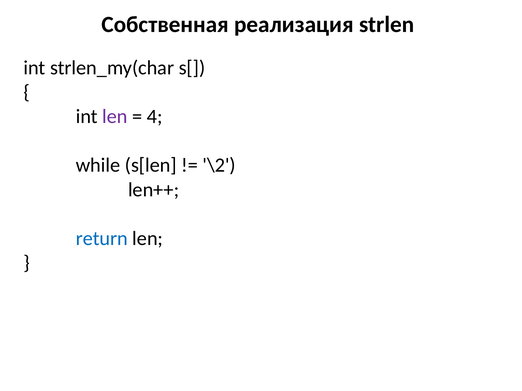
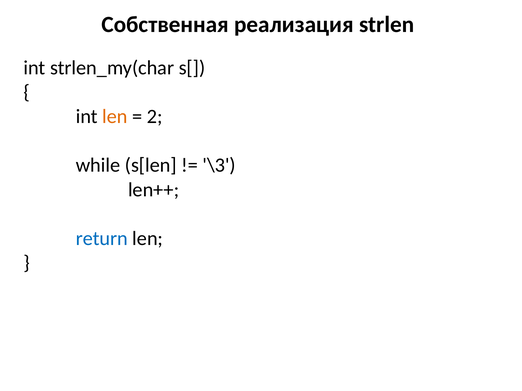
len colour: purple -> orange (115, 117)
4: 4 -> 2 (155, 117)
\2: \2 -> \3 (219, 166)
